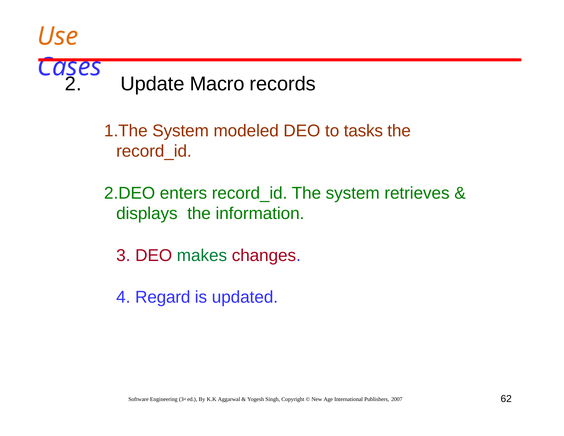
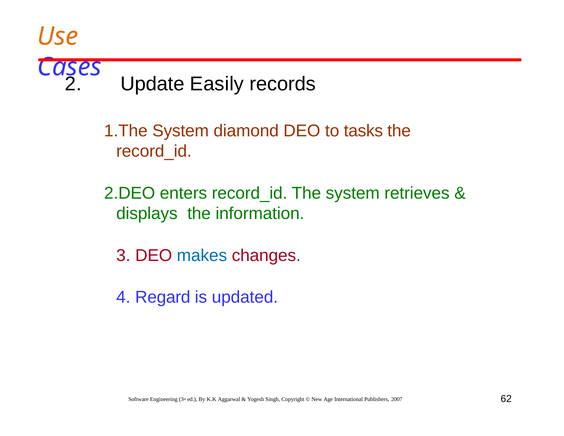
Macro: Macro -> Easily (217, 84)
modeled: modeled -> diamond (246, 131)
makes colour: green -> blue (202, 255)
